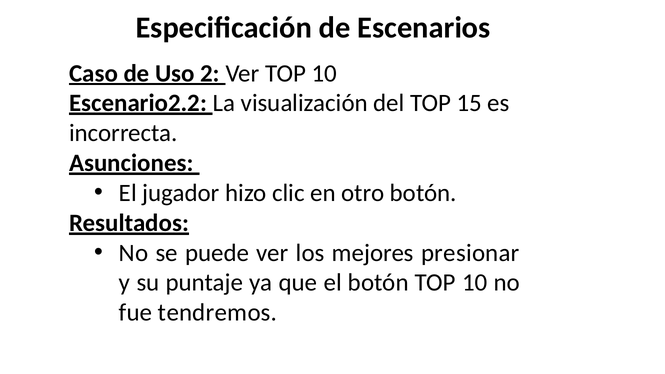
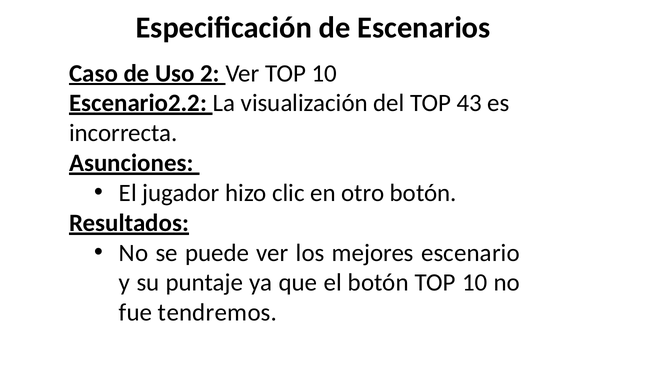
15: 15 -> 43 (469, 103)
presionar: presionar -> escenario (470, 253)
